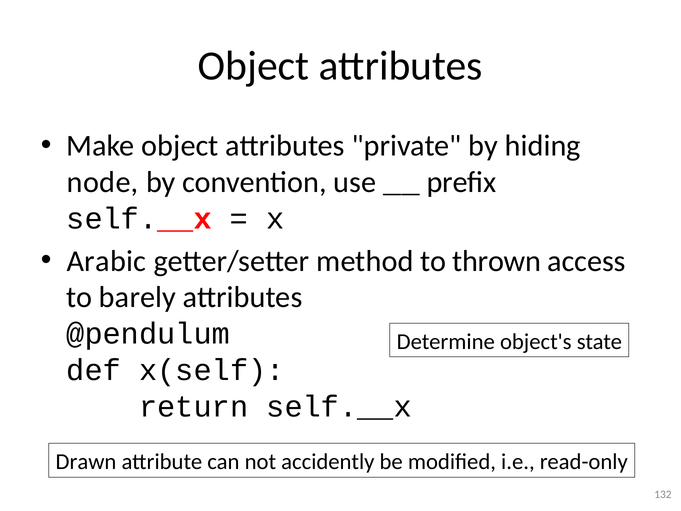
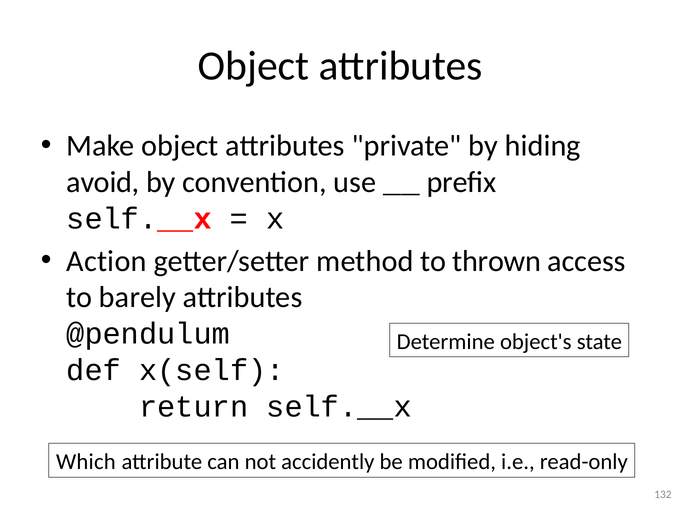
node: node -> avoid (103, 182)
Arabic: Arabic -> Action (106, 261)
Drawn: Drawn -> Which (86, 462)
